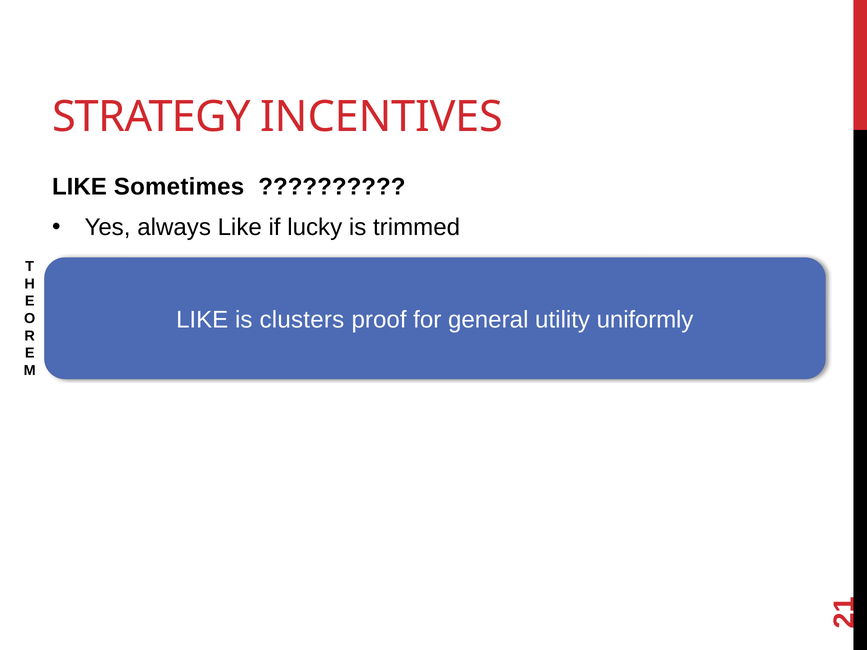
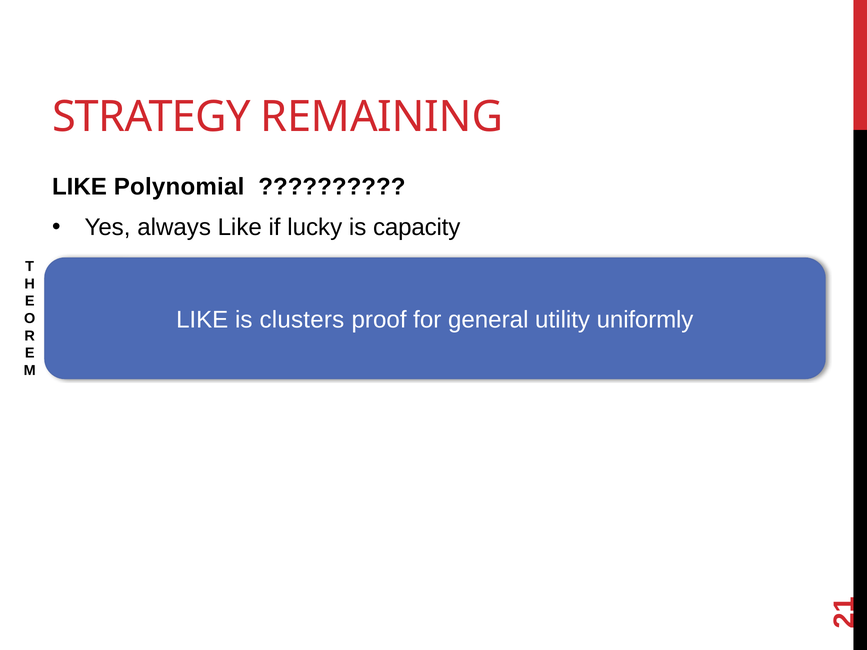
INCENTIVES: INCENTIVES -> REMAINING (382, 117)
Sometimes: Sometimes -> Polynomial (179, 187)
trimmed: trimmed -> capacity (417, 228)
